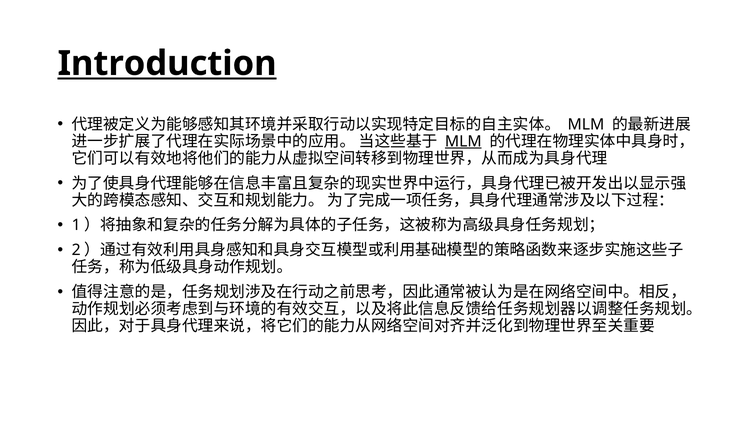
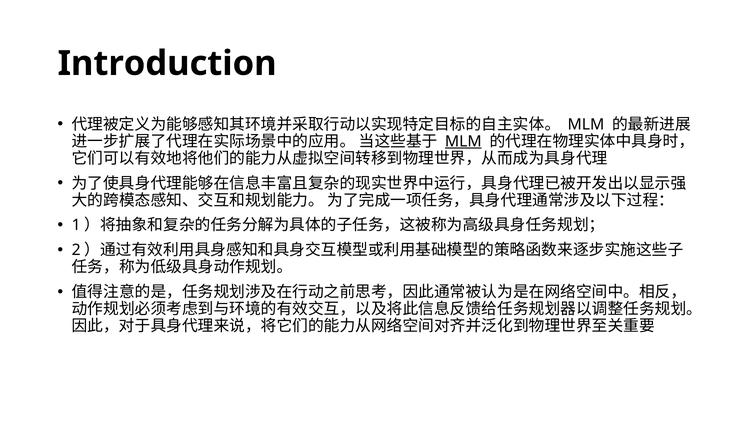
Introduction underline: present -> none (167, 63)
